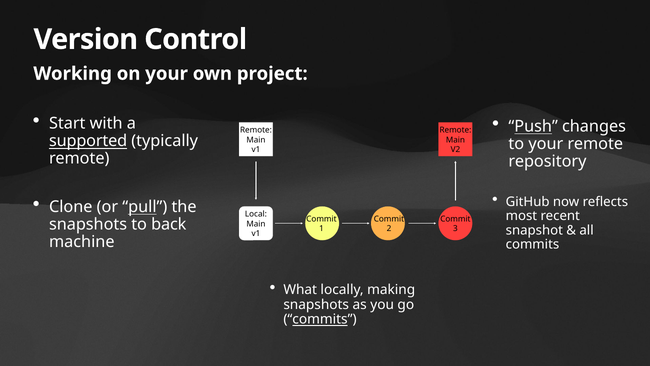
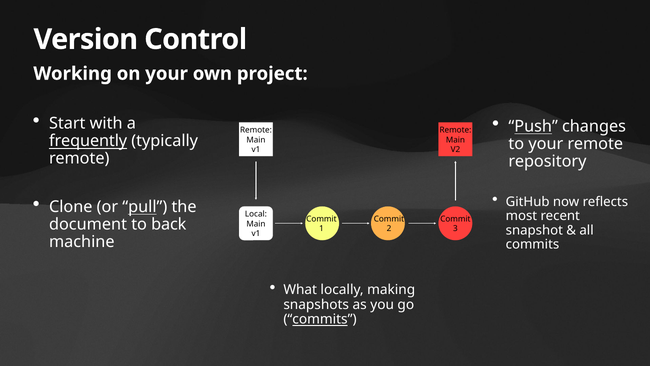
supported: supported -> frequently (88, 141)
snapshots: snapshots -> document (88, 224)
